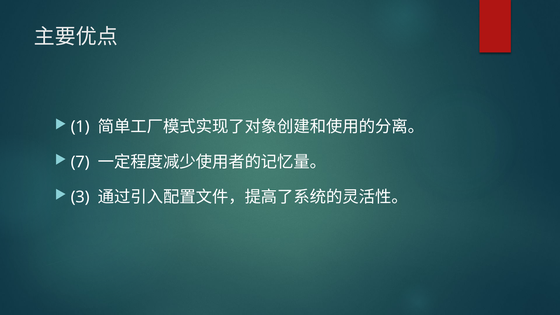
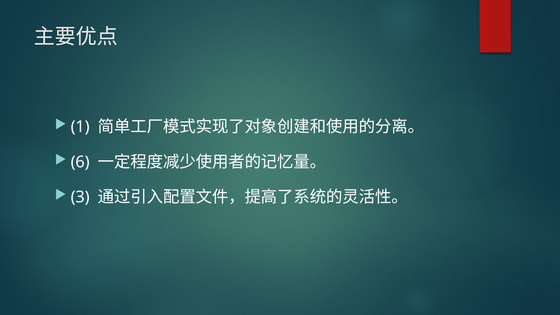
7: 7 -> 6 (80, 162)
